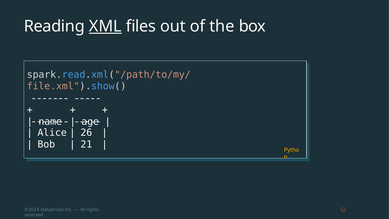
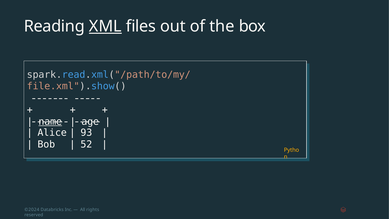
name underline: none -> present (50, 121)
26: 26 -> 93 (86, 133)
21: 21 -> 52 (86, 144)
